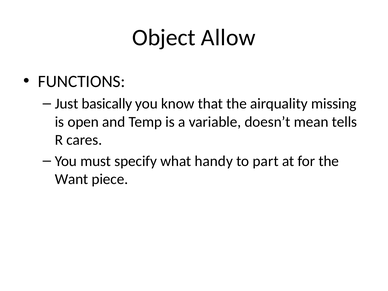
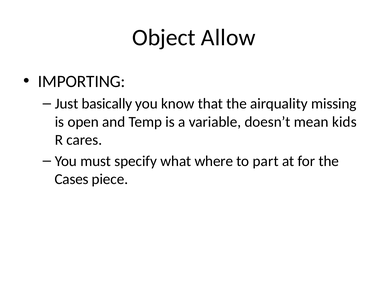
FUNCTIONS: FUNCTIONS -> IMPORTING (82, 81)
tells: tells -> kids (344, 122)
handy: handy -> where (214, 161)
Want: Want -> Cases (72, 179)
